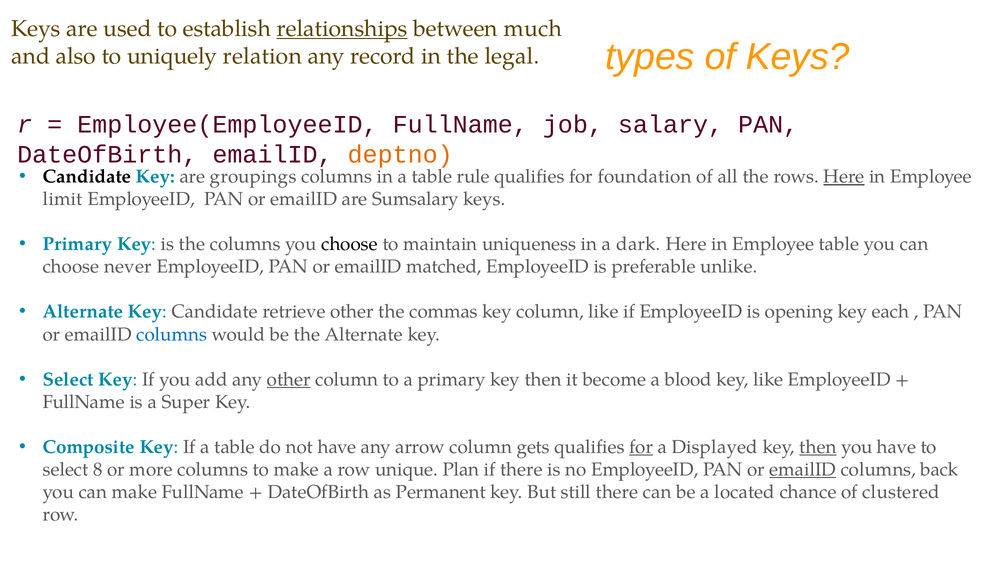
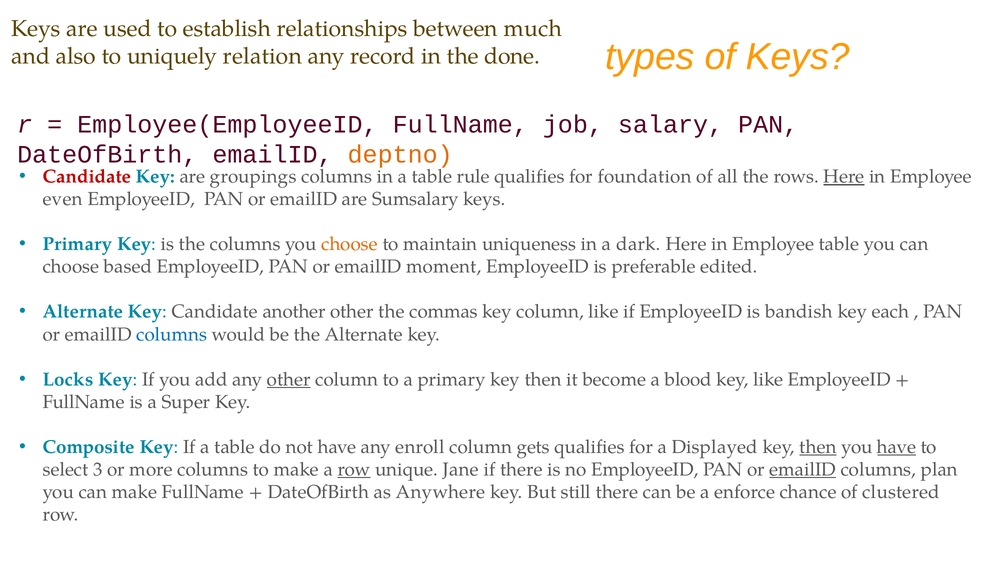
relationships underline: present -> none (342, 29)
legal: legal -> done (512, 56)
Candidate colour: black -> red (87, 177)
limit: limit -> even (63, 199)
choose colour: black -> orange (350, 244)
never: never -> based (128, 267)
matched: matched -> moment (444, 267)
unlike: unlike -> edited (729, 267)
retrieve: retrieve -> another (294, 312)
opening: opening -> bandish (799, 312)
Select: Select -> Locks (68, 379)
arrow: arrow -> enroll (420, 447)
for underline: present -> none (641, 447)
have underline: none -> present (897, 447)
8: 8 -> 3 (98, 469)
row underline: none -> present (354, 469)
Plan: Plan -> Jane (461, 469)
back: back -> plan (939, 469)
Permanent: Permanent -> Anywhere (441, 492)
located: located -> enforce (745, 492)
